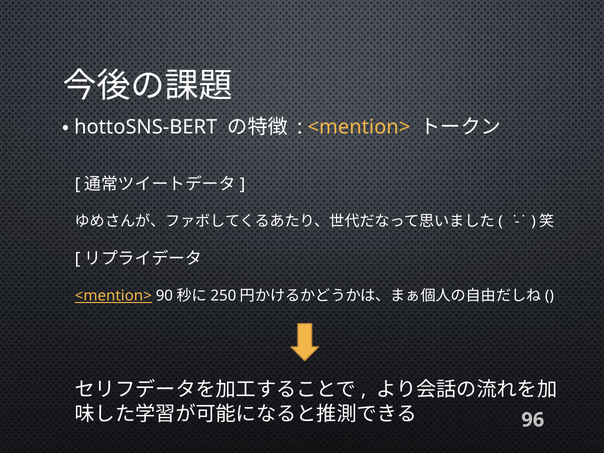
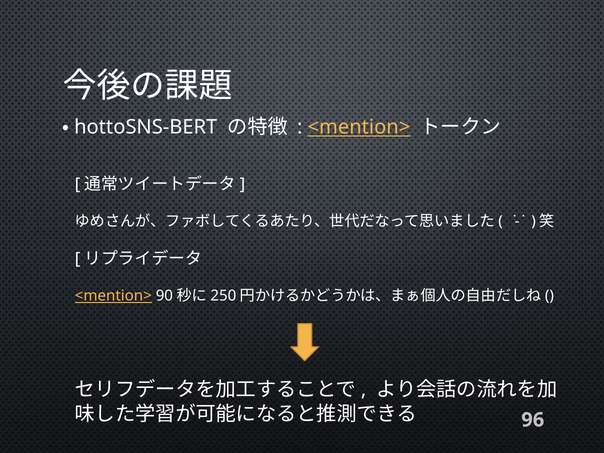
<mention> underline: none -> present (359, 127)
